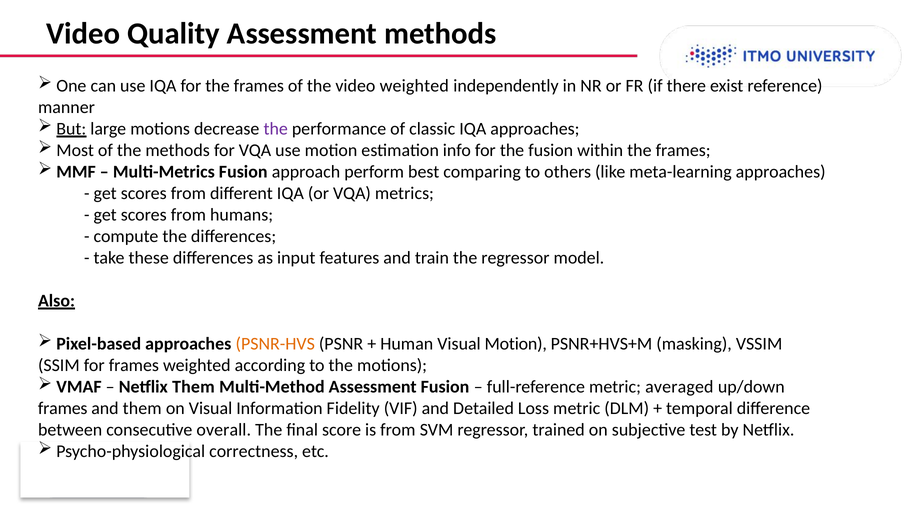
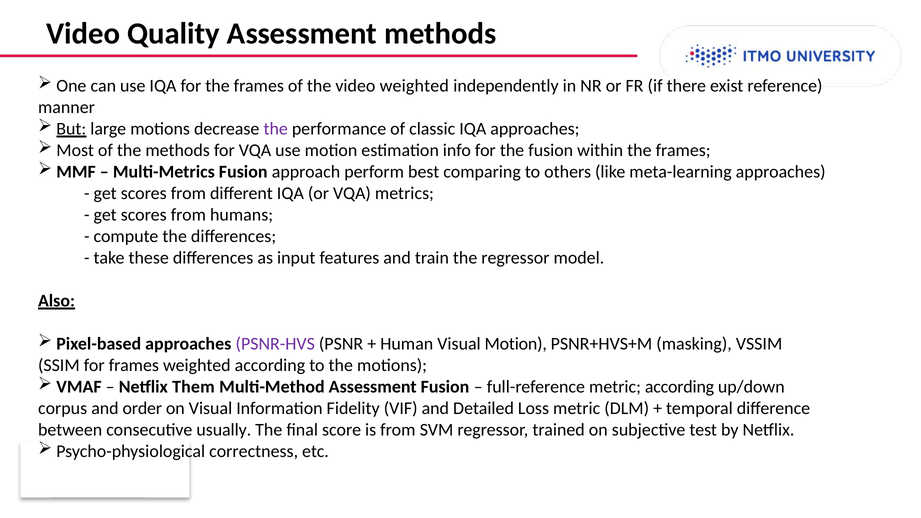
PSNR-HVS colour: orange -> purple (275, 344)
metric averaged: averaged -> according (680, 387)
frames: frames -> corpus (63, 408)
and them: them -> order (142, 408)
overall: overall -> usually (224, 430)
